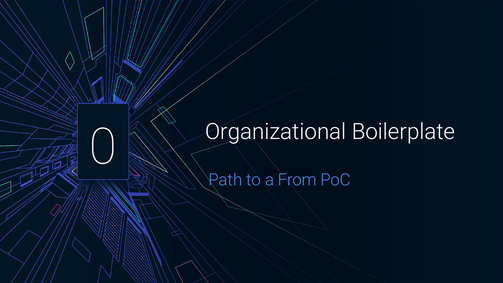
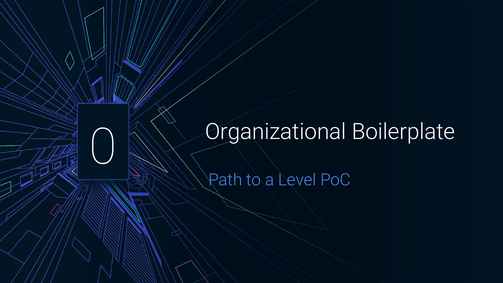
From: From -> Level (297, 180)
